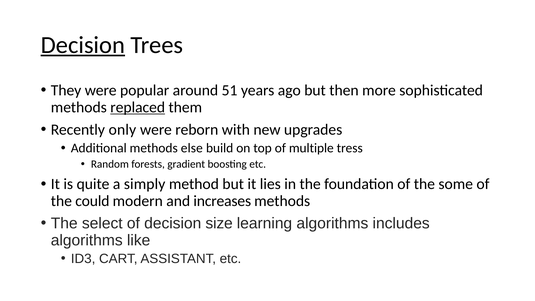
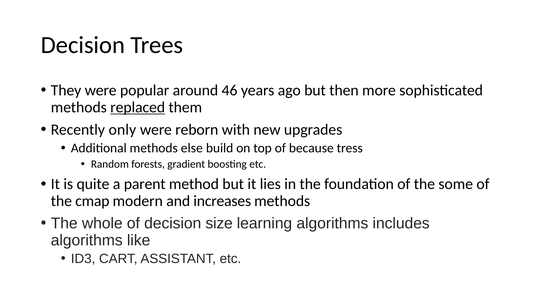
Decision underline: present -> none (83, 45)
51: 51 -> 46 (230, 90)
multiple: multiple -> because (311, 148)
simply: simply -> parent (145, 184)
could: could -> cmap (92, 201)
select: select -> whole (102, 223)
